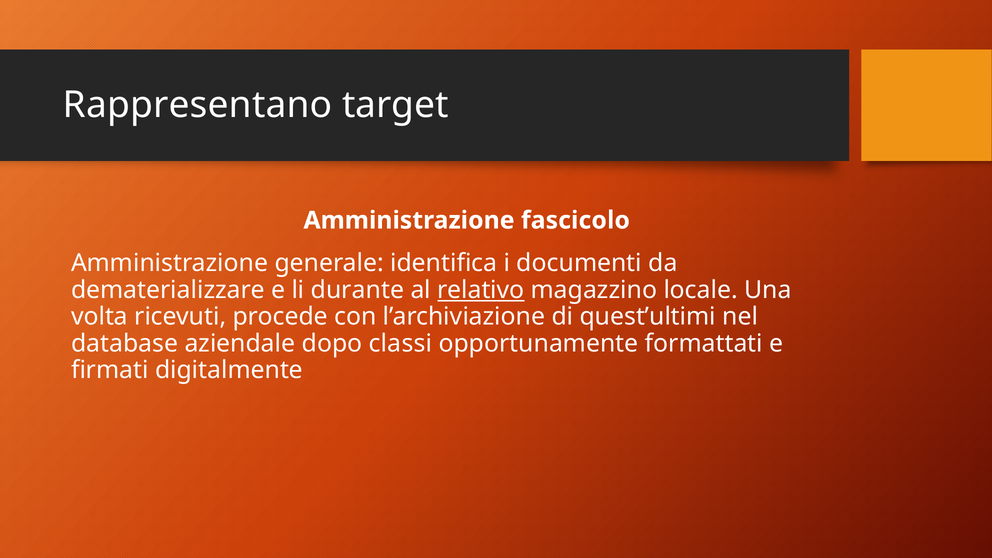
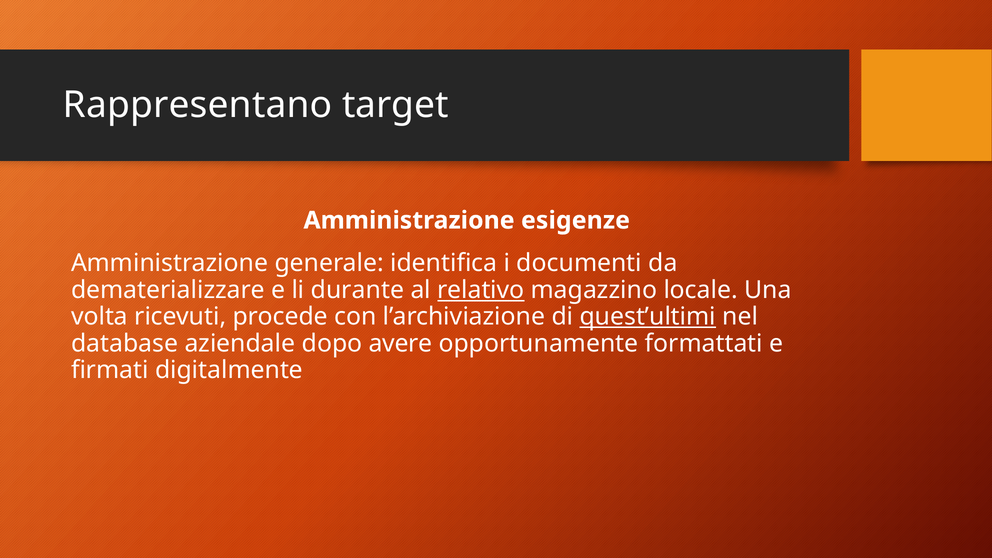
fascicolo: fascicolo -> esigenze (575, 220)
quest’ultimi underline: none -> present (648, 317)
classi: classi -> avere (401, 344)
